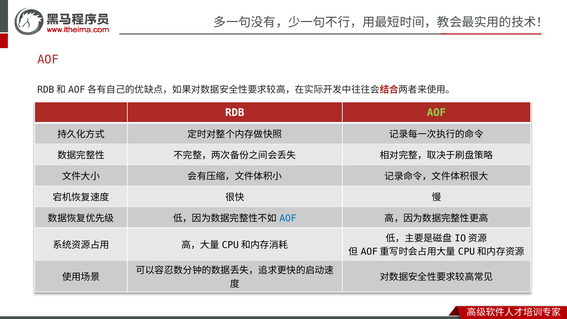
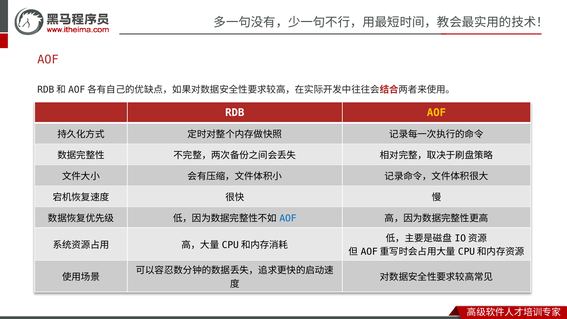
AOF colour: light green -> yellow (436, 113)
